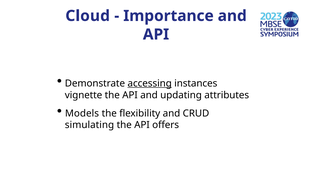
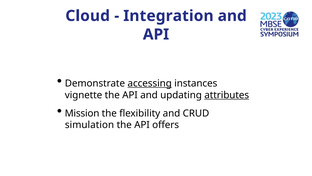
Importance: Importance -> Integration (168, 16)
attributes underline: none -> present (227, 95)
Models: Models -> Mission (82, 113)
simulating: simulating -> simulation (89, 125)
